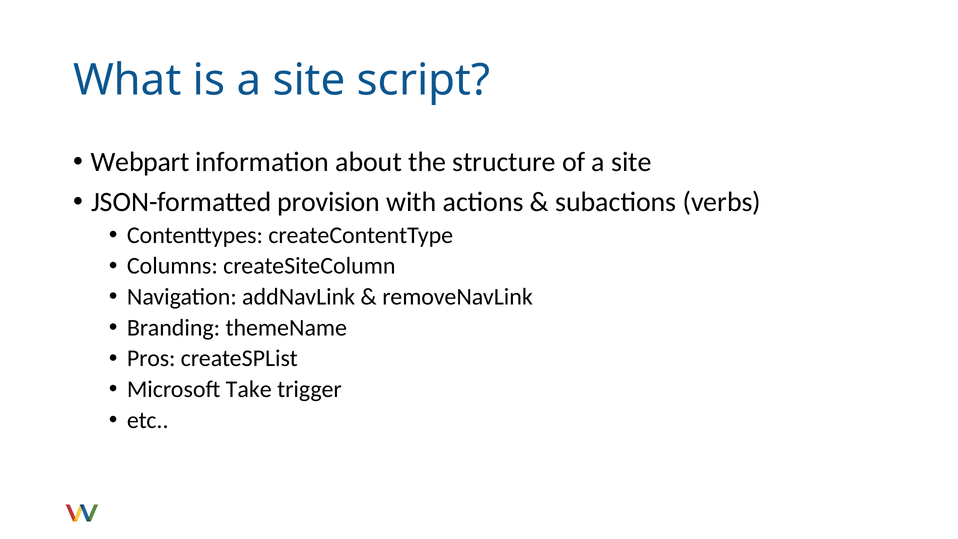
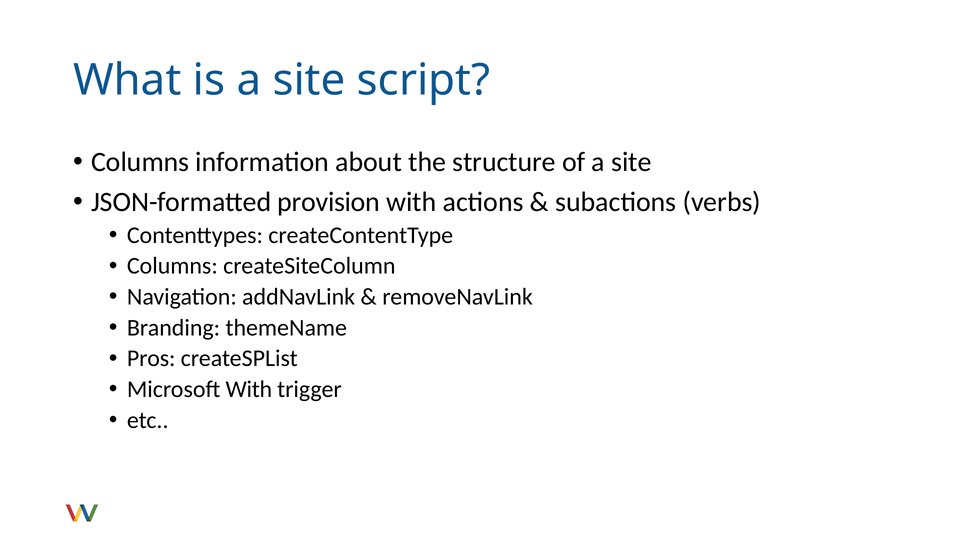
Webpart: Webpart -> Columns (140, 162)
Microsoft Take: Take -> With (249, 389)
